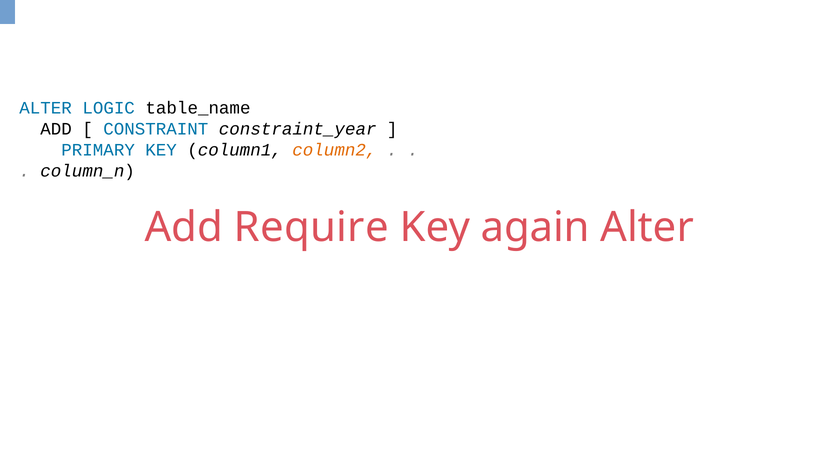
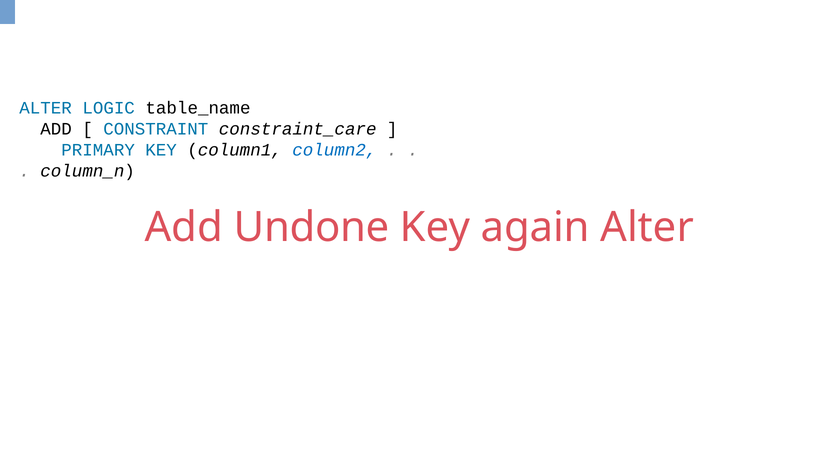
constraint_year: constraint_year -> constraint_care (298, 129)
column2 colour: orange -> blue (334, 150)
Require: Require -> Undone (312, 228)
